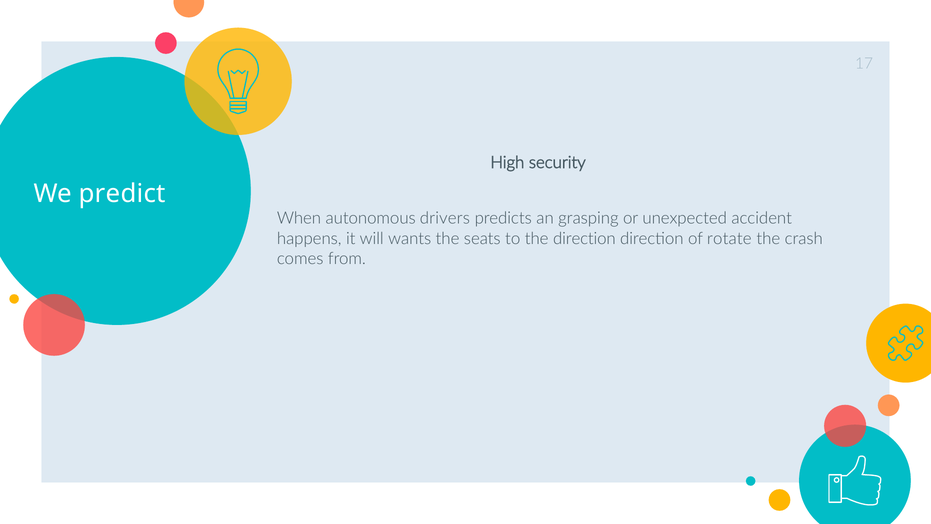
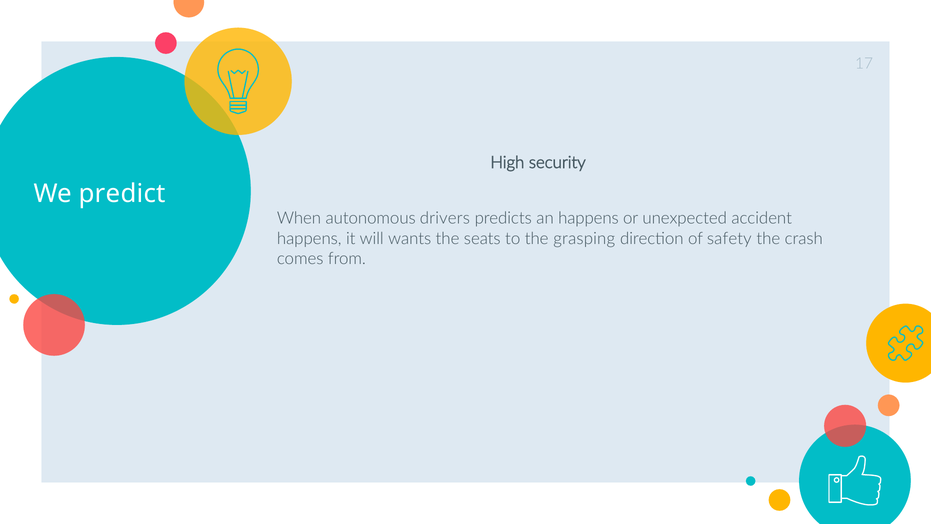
an grasping: grasping -> happens (588, 218)
the direction: direction -> grasping (584, 238)
rotate: rotate -> safety (729, 238)
